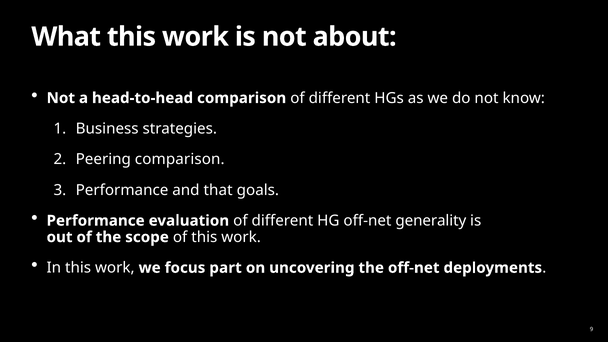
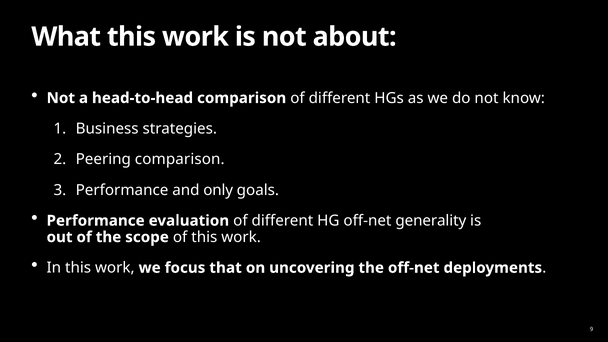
that: that -> only (218, 190)
part: part -> that (226, 268)
